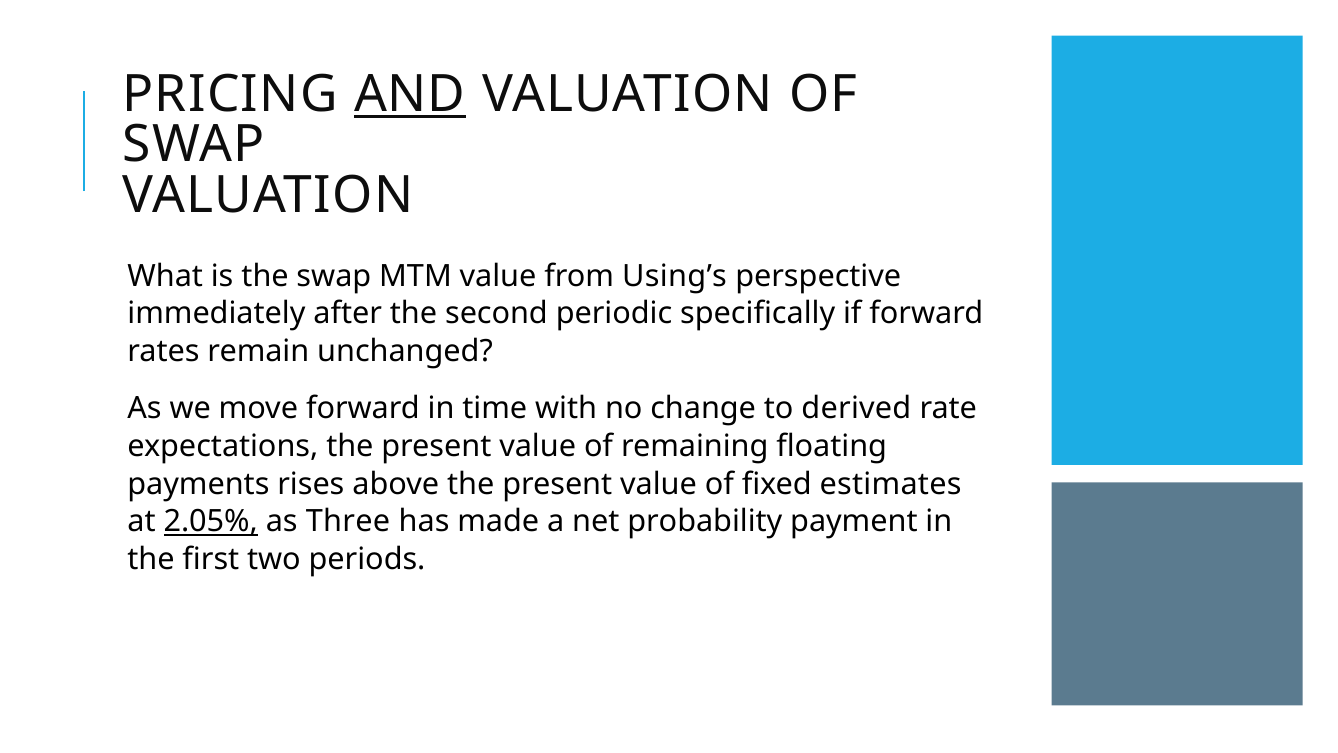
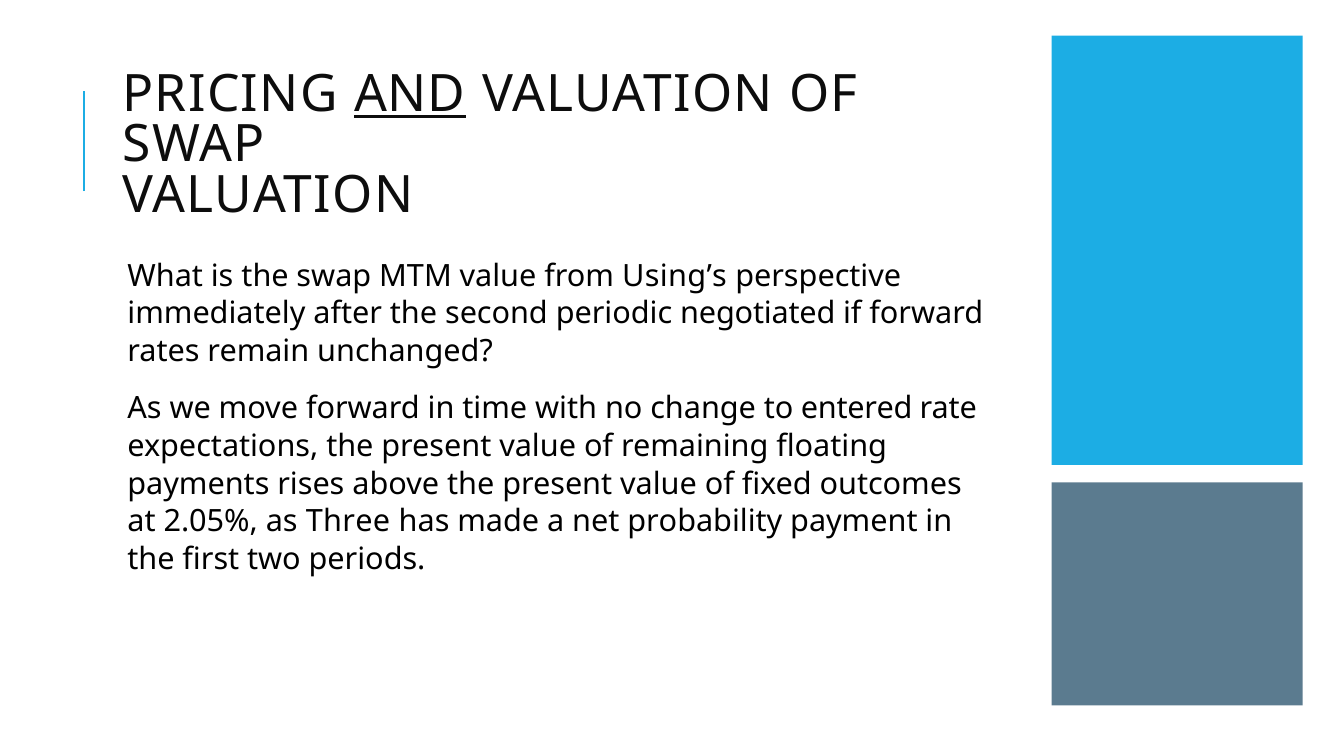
specifically: specifically -> negotiated (758, 314)
derived: derived -> entered (857, 408)
estimates: estimates -> outcomes (891, 484)
2.05% underline: present -> none (211, 521)
